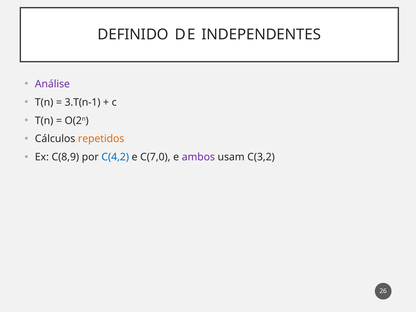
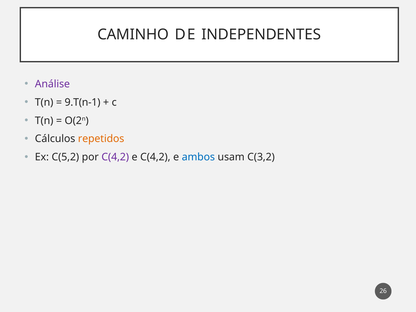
DEFINIDO: DEFINIDO -> CAMINHO (133, 35)
3.T(n-1: 3.T(n-1 -> 9.T(n-1 (83, 102)
C(8,9: C(8,9 -> C(5,2 (65, 157)
C(4,2 colour: blue -> purple (115, 157)
e C(7,0: C(7,0 -> C(4,2 (155, 157)
ambos colour: purple -> blue (198, 157)
